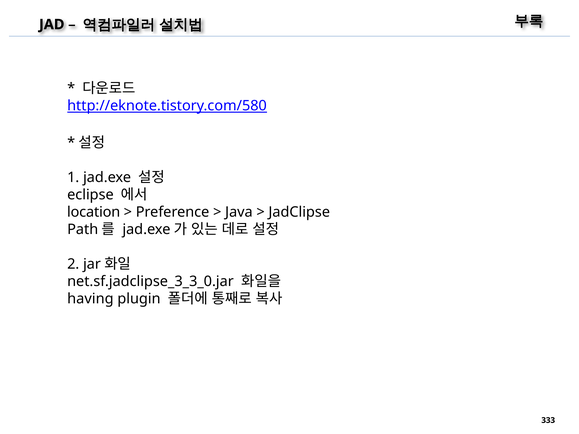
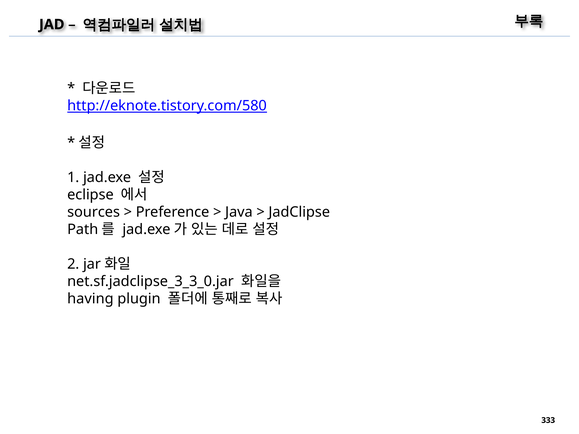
location: location -> sources (94, 212)
